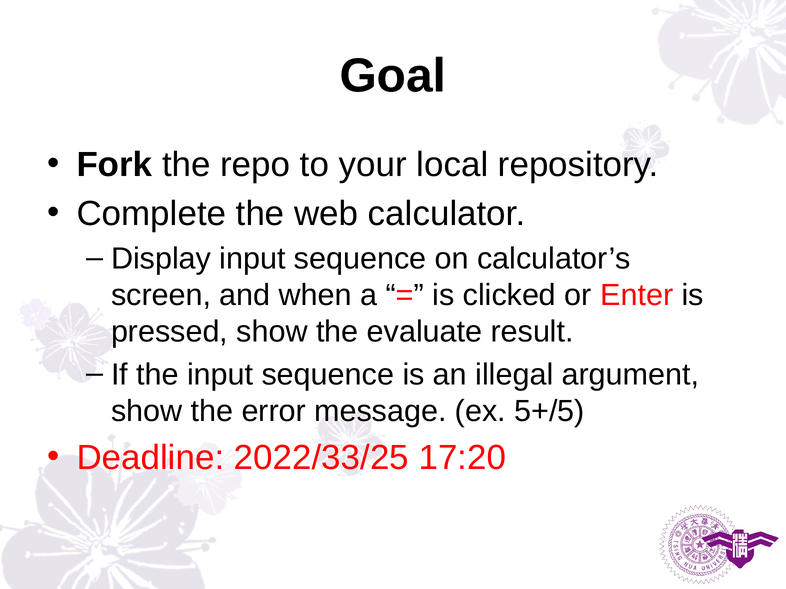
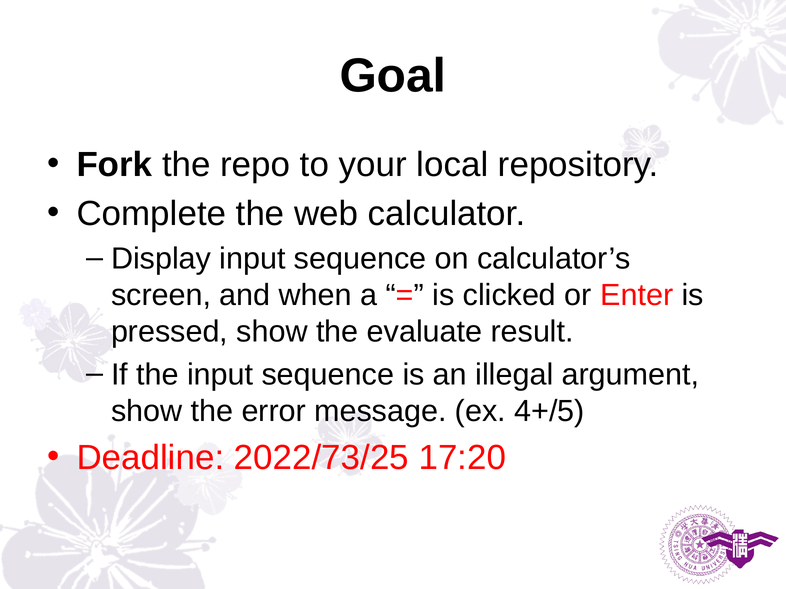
5+/5: 5+/5 -> 4+/5 (549, 412)
2022/33/25: 2022/33/25 -> 2022/73/25 (321, 458)
